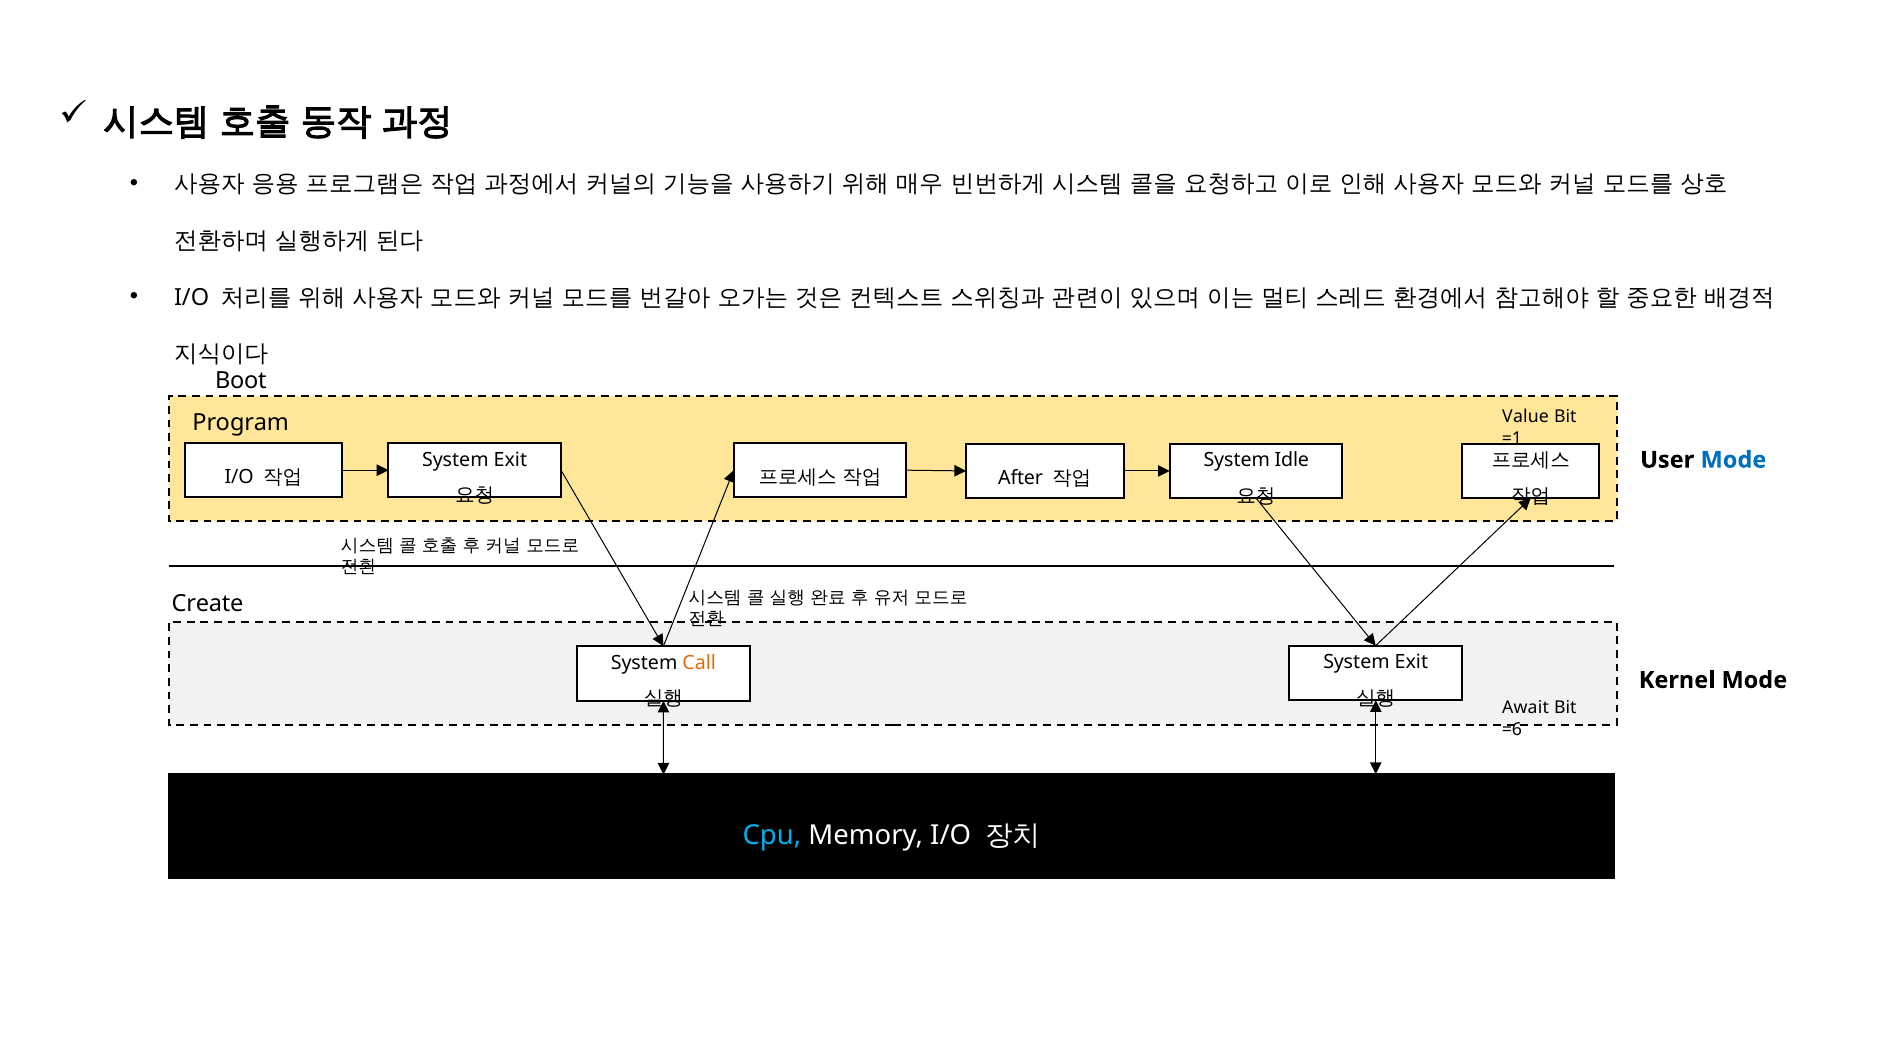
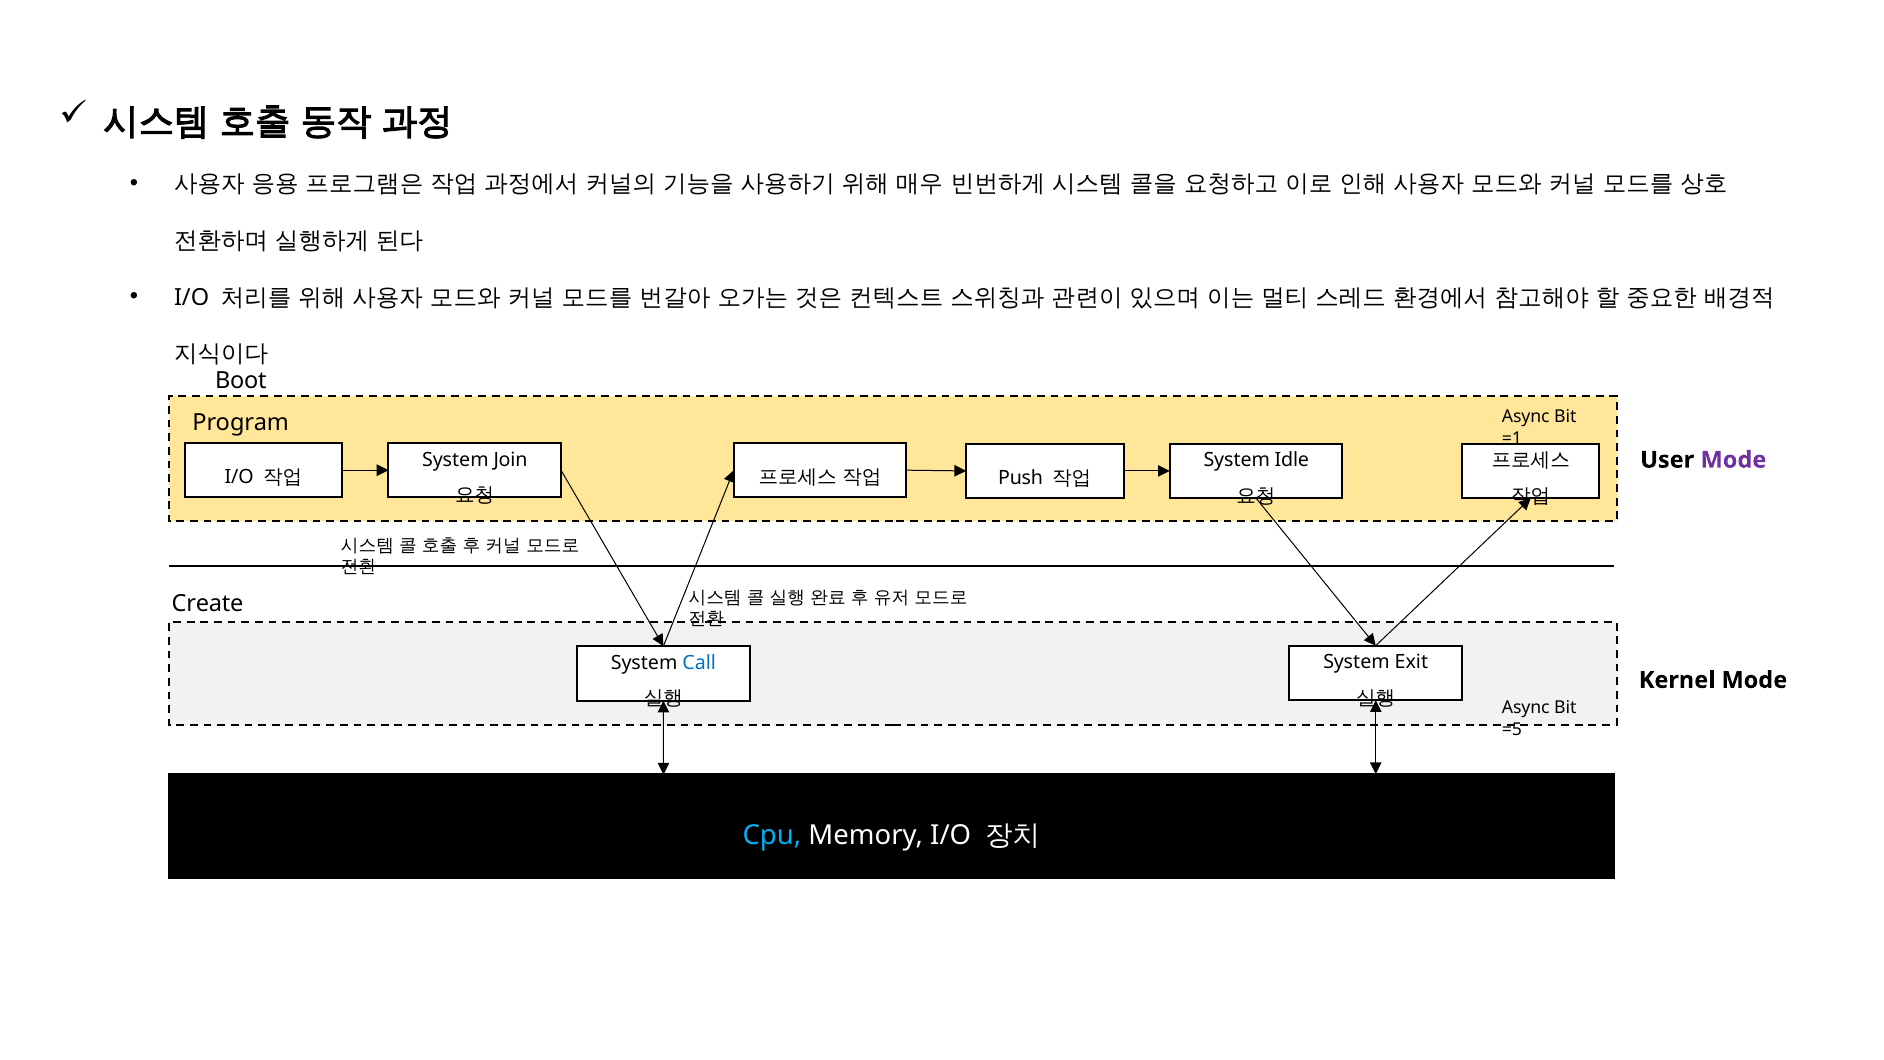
Value: Value -> Async (1526, 417)
Exit: Exit -> Join (510, 460)
Mode colour: blue -> purple (1733, 460)
After: After -> Push (1021, 478)
Call colour: orange -> blue (699, 663)
Await: Await -> Async (1526, 708)
=6: =6 -> =5 (1512, 729)
